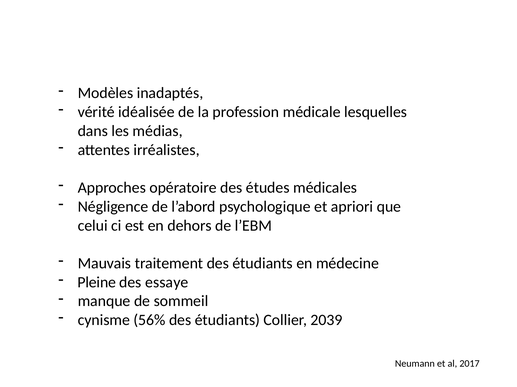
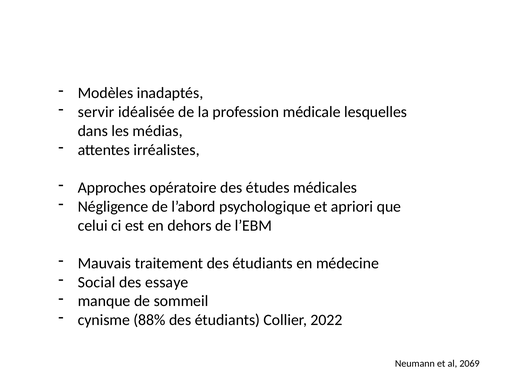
vérité: vérité -> servir (96, 112)
Pleine: Pleine -> Social (97, 283)
56%: 56% -> 88% (150, 321)
2039: 2039 -> 2022 (327, 321)
2017: 2017 -> 2069 (470, 364)
